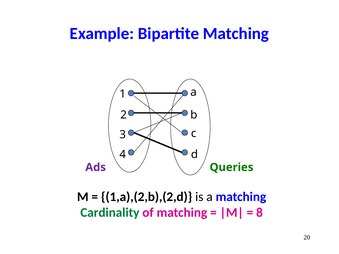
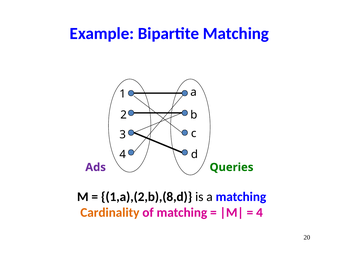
1,a),(2,b),(2,d: 1,a),(2,b),(2,d -> 1,a),(2,b),(8,d (147, 197)
Cardinality colour: green -> orange (110, 213)
8: 8 -> 4 (260, 213)
